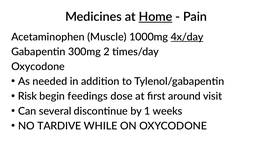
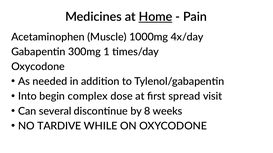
4x/day underline: present -> none (187, 37)
2: 2 -> 1 (107, 52)
Risk: Risk -> Into (27, 97)
feedings: feedings -> complex (88, 97)
around: around -> spread (184, 97)
1: 1 -> 8 (147, 112)
